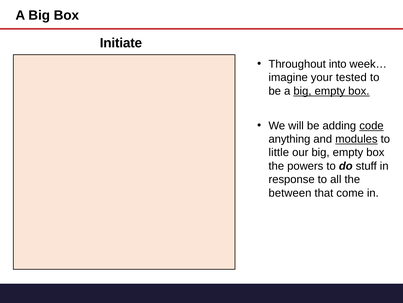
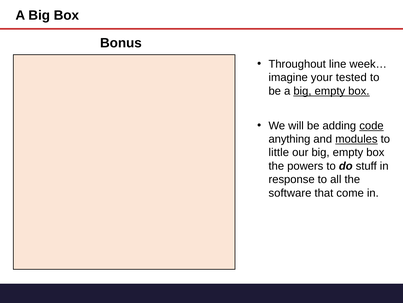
Initiate: Initiate -> Bonus (121, 43)
into: into -> line (338, 64)
between: between -> software (290, 193)
